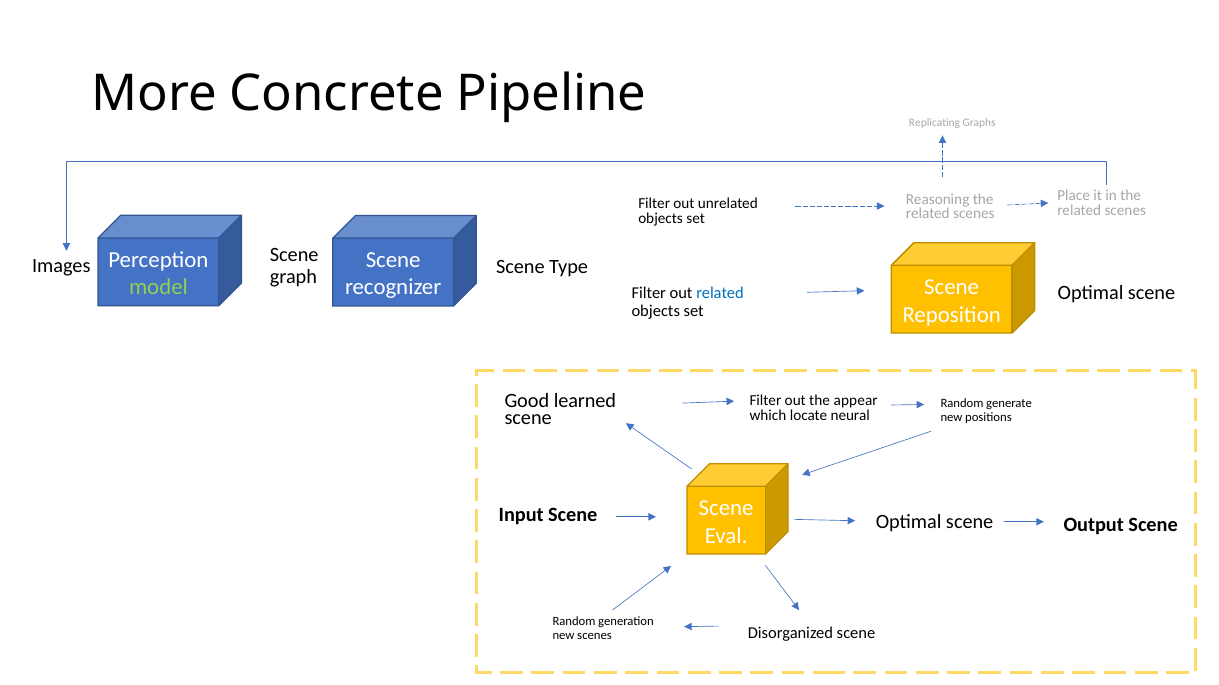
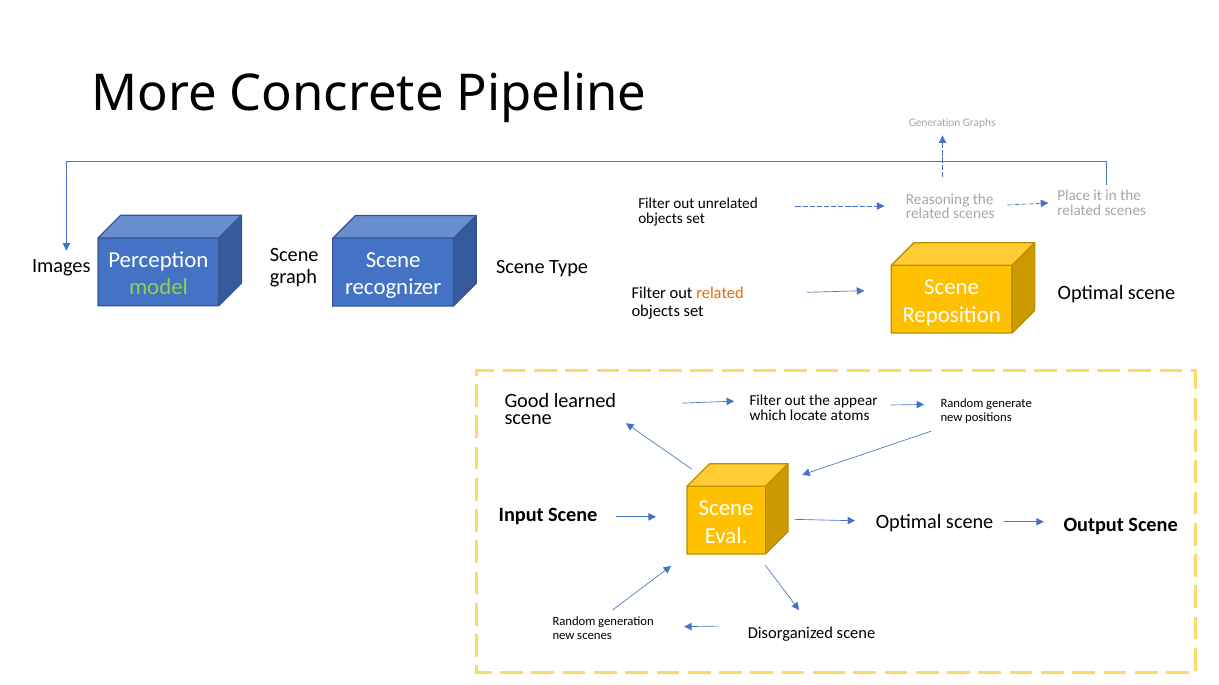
Replicating: Replicating -> Generation (935, 123)
related colour: blue -> orange (720, 293)
neural: neural -> atoms (850, 416)
